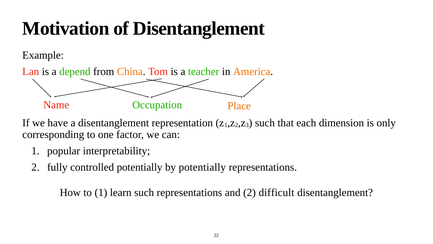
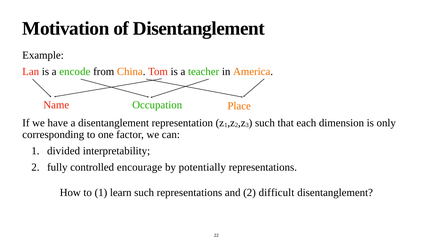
depend: depend -> encode (75, 71)
popular: popular -> divided (64, 151)
controlled potentially: potentially -> encourage (140, 167)
